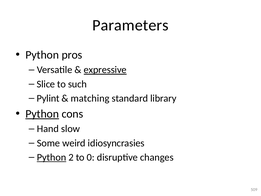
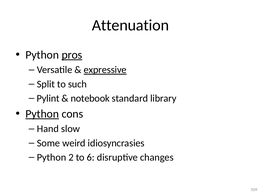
Parameters: Parameters -> Attenuation (130, 25)
pros underline: none -> present (72, 55)
Slice: Slice -> Split (46, 84)
matching: matching -> notebook (90, 98)
Python underline: present -> none (52, 157)
0: 0 -> 6 (91, 157)
